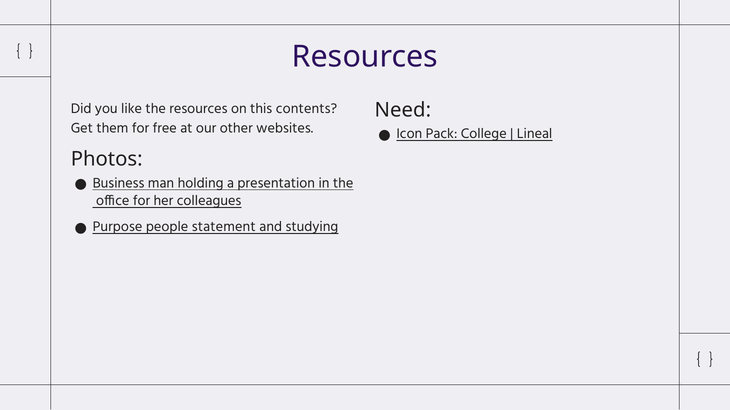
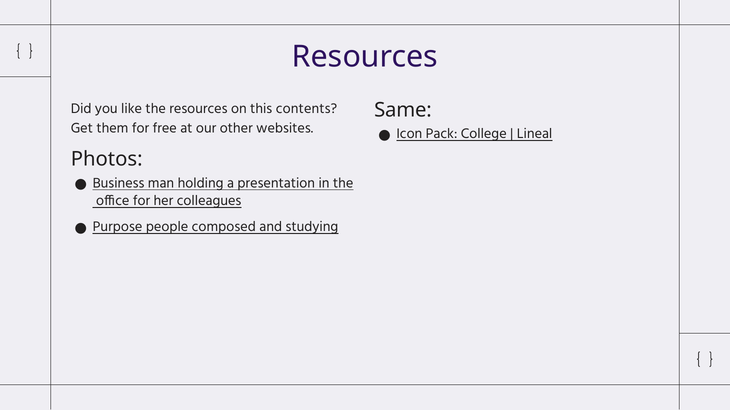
Need: Need -> Same (403, 110)
statement: statement -> composed (224, 227)
